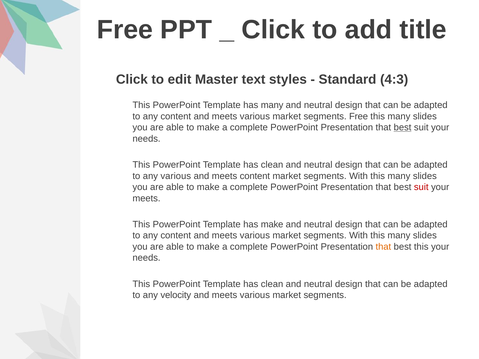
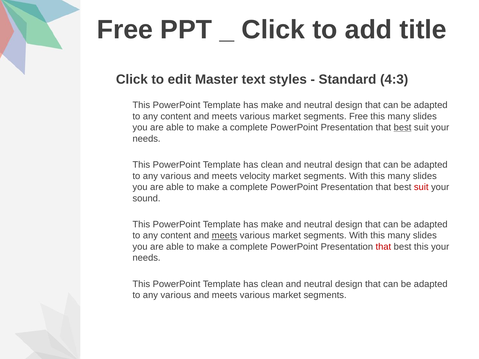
many: many -> make (272, 105)
meets content: content -> velocity (255, 176)
meets: meets -> sound (147, 198)
meets underline: none -> present (225, 236)
that colour: orange -> red (383, 247)
velocity: velocity -> various (176, 295)
